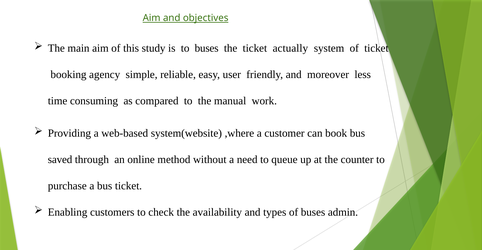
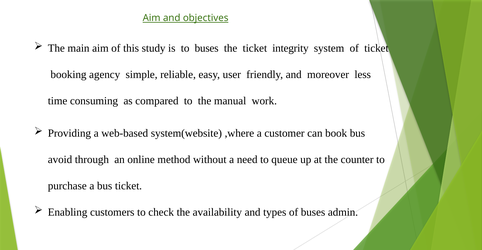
actually: actually -> integrity (290, 48)
saved: saved -> avoid (60, 159)
